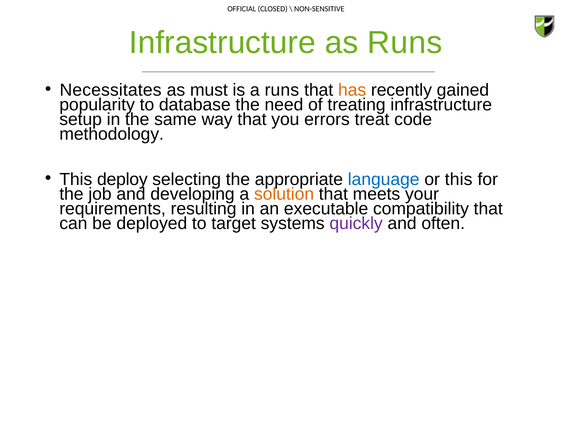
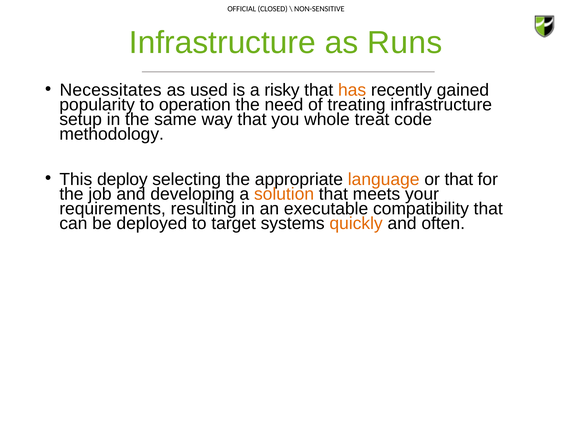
must: must -> used (209, 90)
a runs: runs -> risky (282, 90)
database: database -> operation (195, 105)
errors: errors -> whole (327, 119)
language colour: blue -> orange (384, 179)
or this: this -> that (459, 179)
quickly colour: purple -> orange (356, 223)
